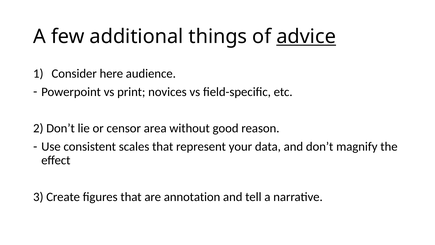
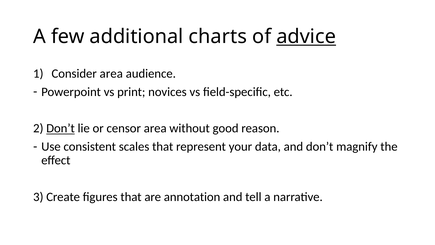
things: things -> charts (218, 37)
Consider here: here -> area (111, 74)
Don’t underline: none -> present (61, 128)
